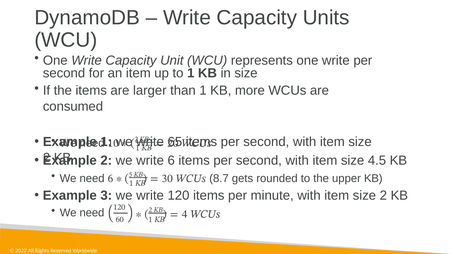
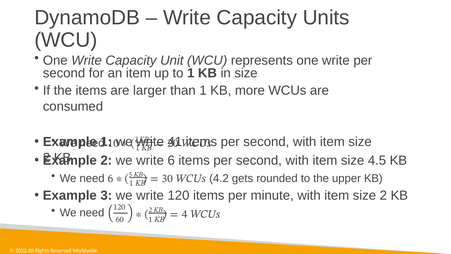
65: 65 -> 41 (175, 142)
8.7: 8.7 -> 4.2 (219, 178)
